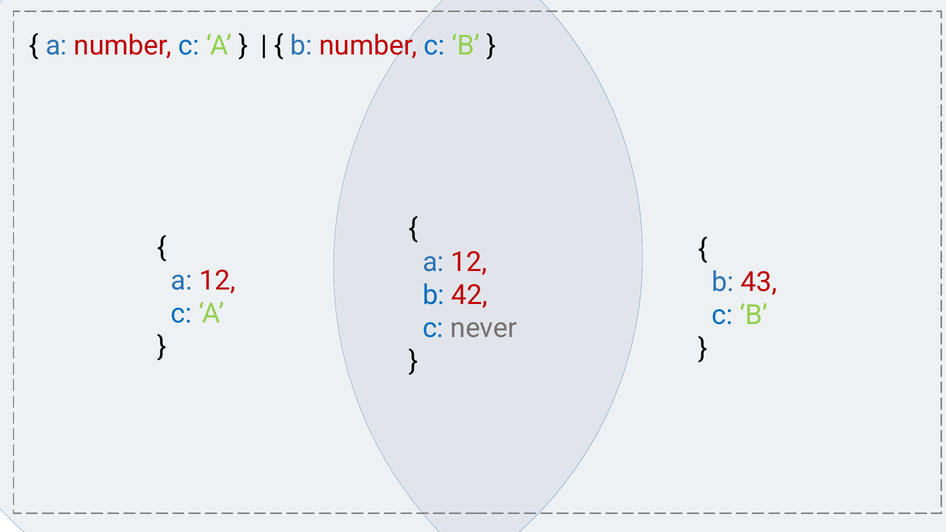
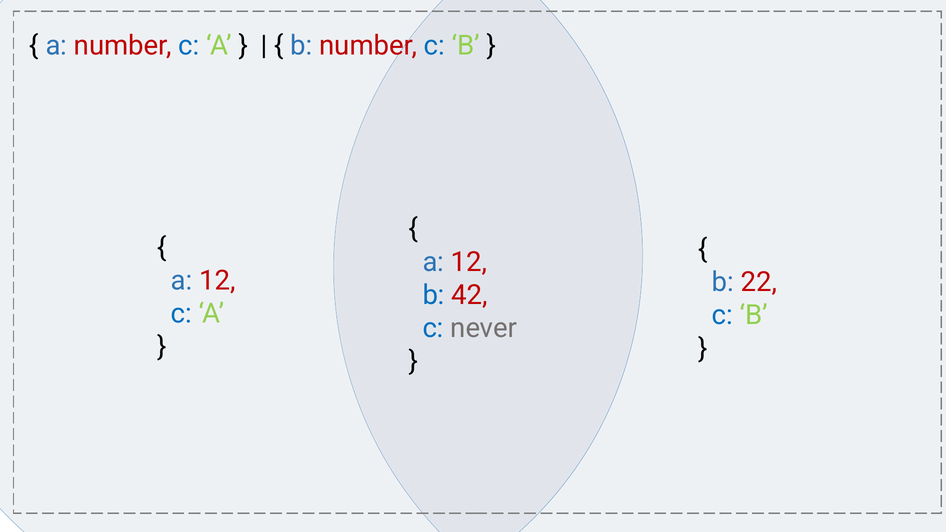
43: 43 -> 22 (759, 282)
